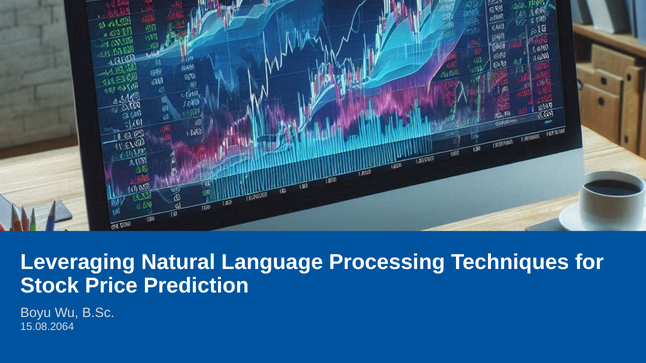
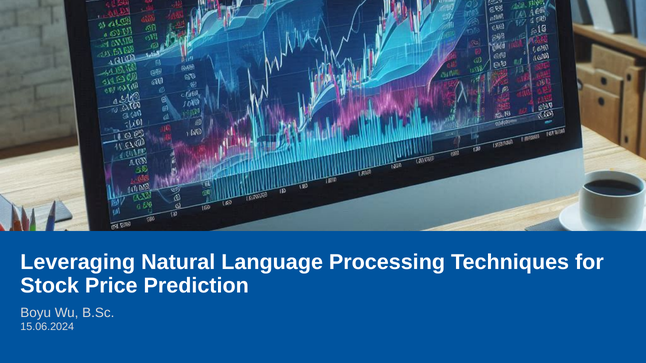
15.08.2064: 15.08.2064 -> 15.06.2024 (47, 327)
